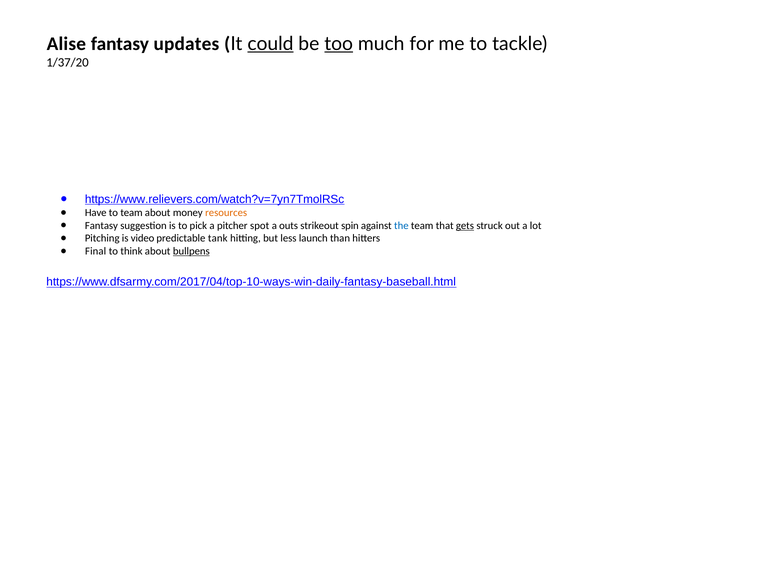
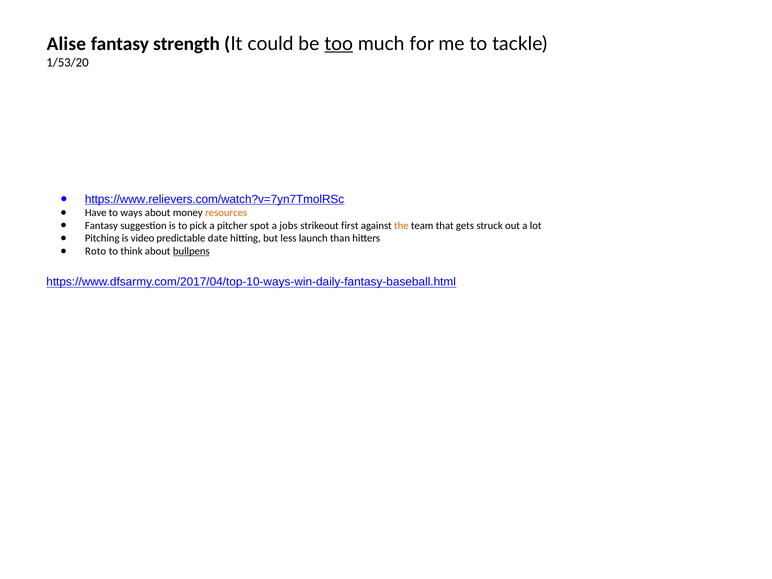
updates: updates -> strength (187, 44)
could underline: present -> none (270, 44)
1/37/20: 1/37/20 -> 1/53/20 (67, 63)
to team: team -> ways (131, 213)
outs: outs -> jobs (289, 225)
spin: spin -> first (350, 225)
the colour: blue -> orange (401, 225)
gets underline: present -> none (465, 225)
tank: tank -> date (218, 238)
Final: Final -> Roto (96, 251)
